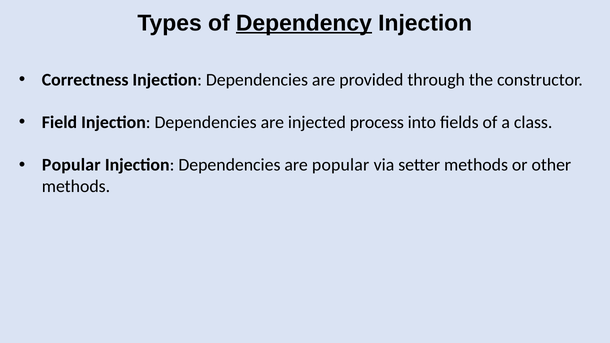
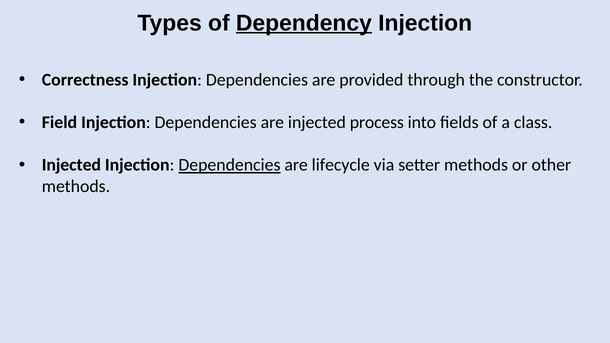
Popular: Popular -> Injected (71, 165)
Dependencies underline: none -> present (229, 165)
are popular: popular -> lifecycle (341, 165)
